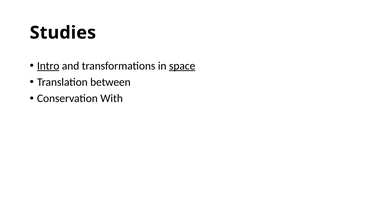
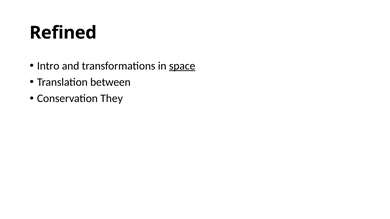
Studies: Studies -> Refined (63, 33)
Intro underline: present -> none (48, 66)
With: With -> They (112, 99)
